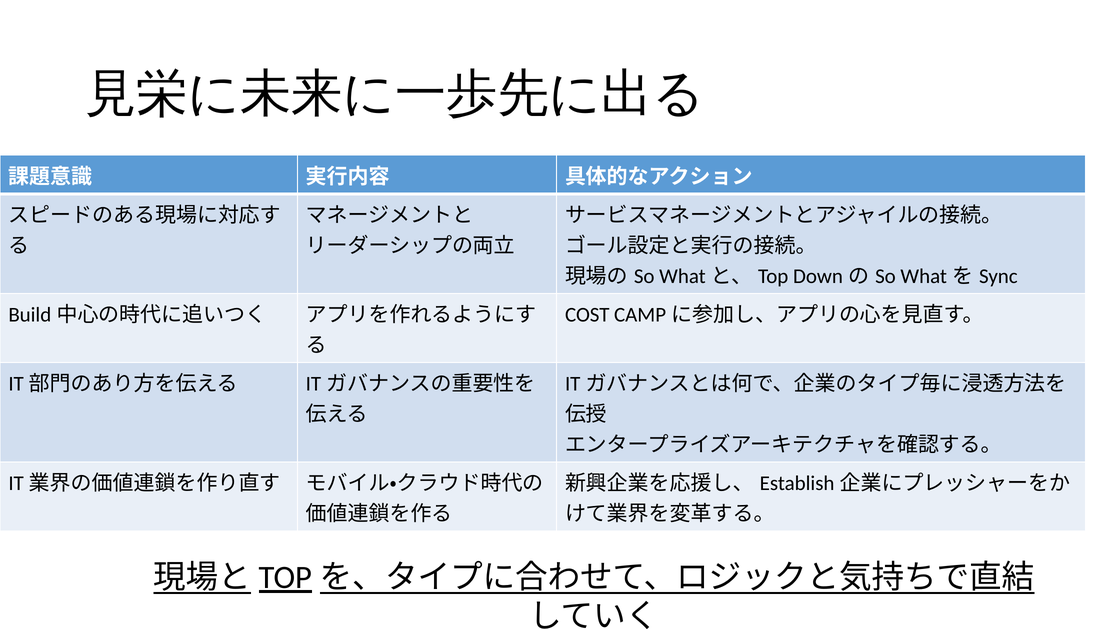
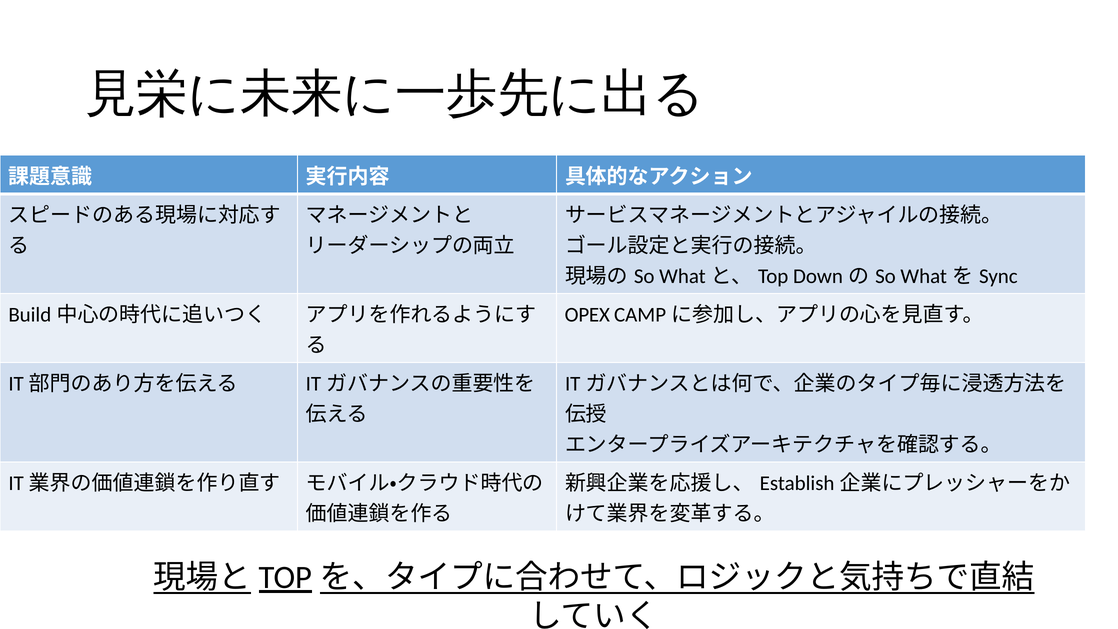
COST: COST -> OPEX (587, 315)
